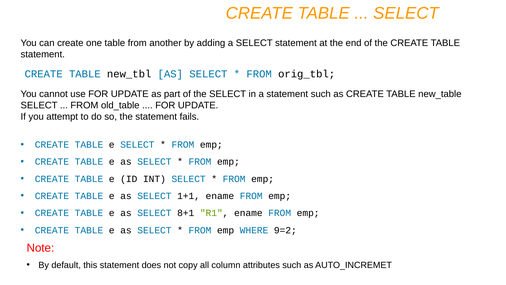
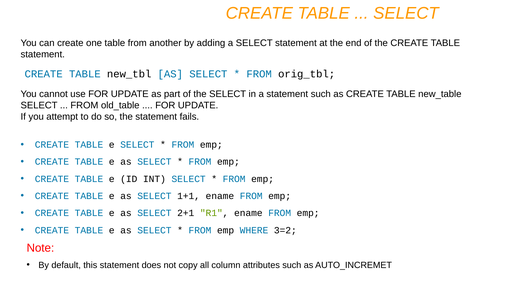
8+1: 8+1 -> 2+1 (186, 213)
9=2: 9=2 -> 3=2 (285, 230)
